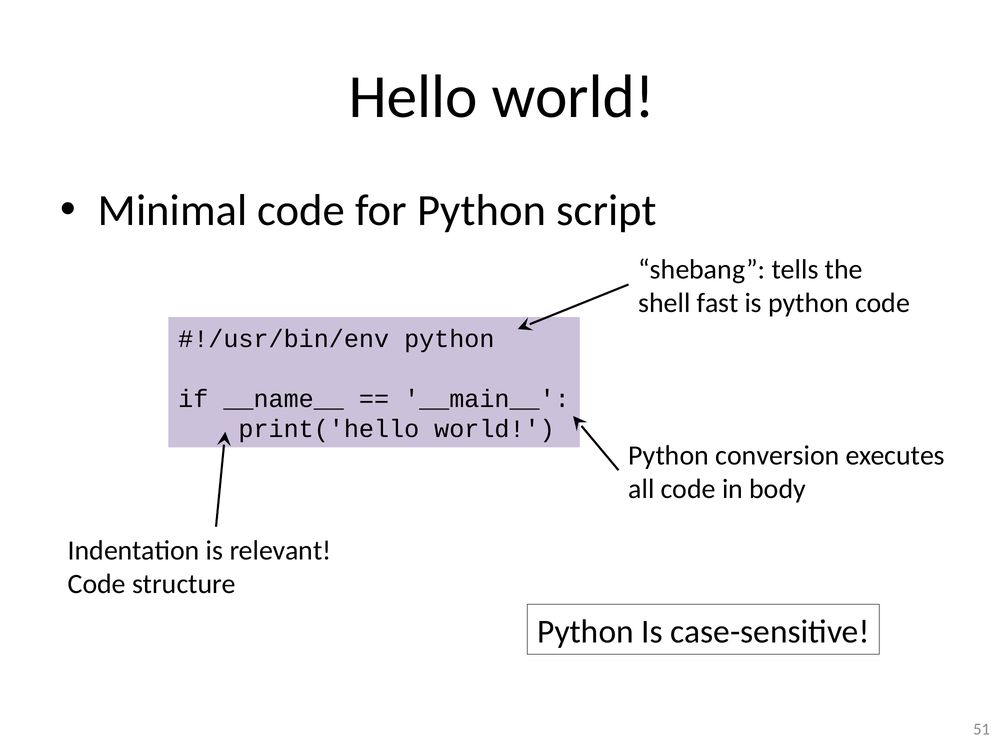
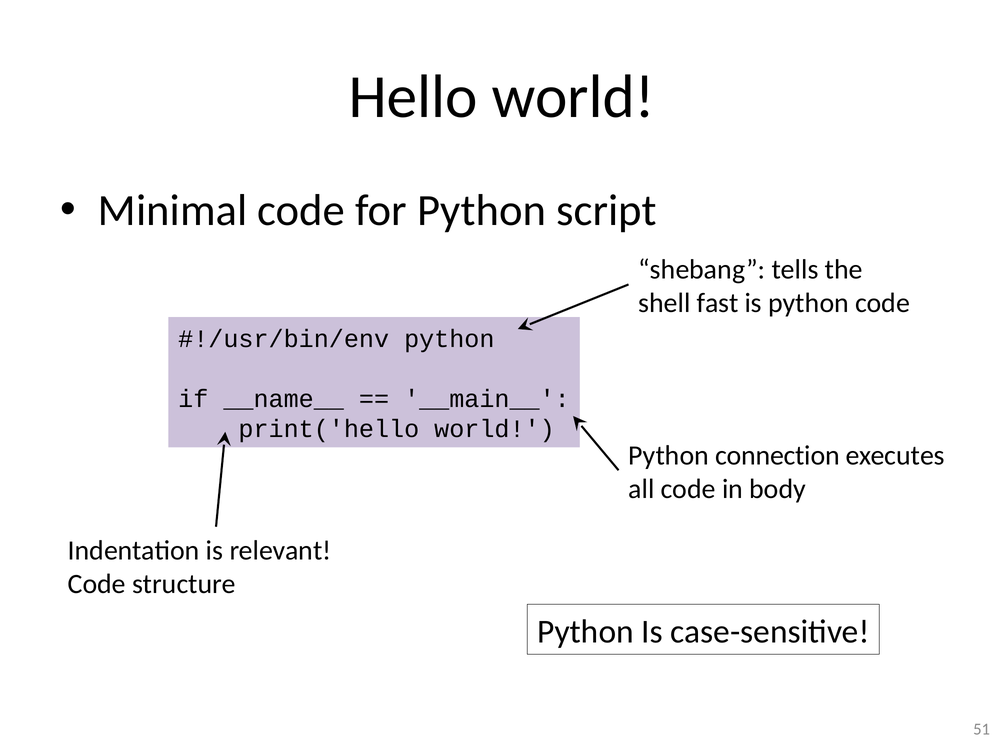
conversion: conversion -> connection (778, 455)
